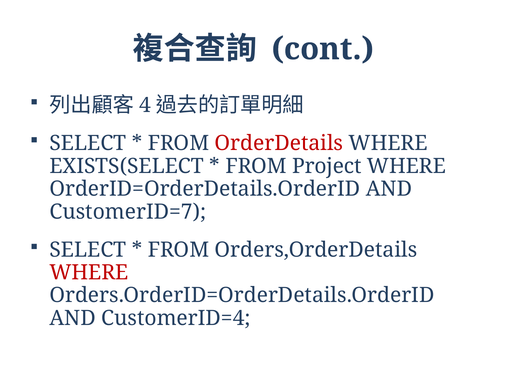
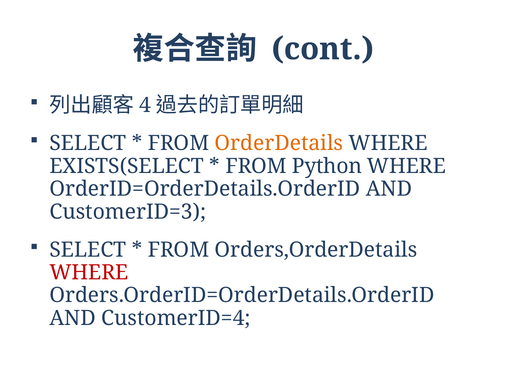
OrderDetails colour: red -> orange (279, 143)
Project: Project -> Python (327, 166)
CustomerID=7: CustomerID=7 -> CustomerID=3 (128, 212)
